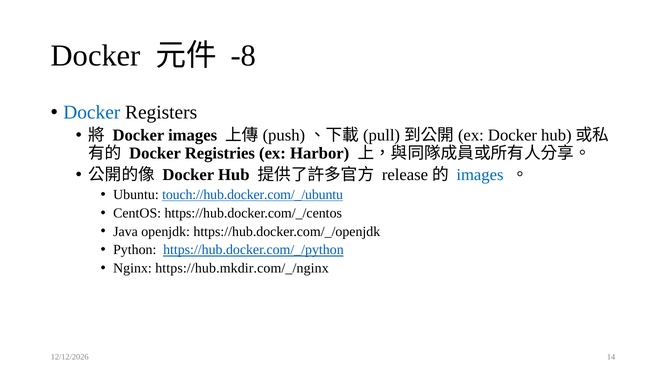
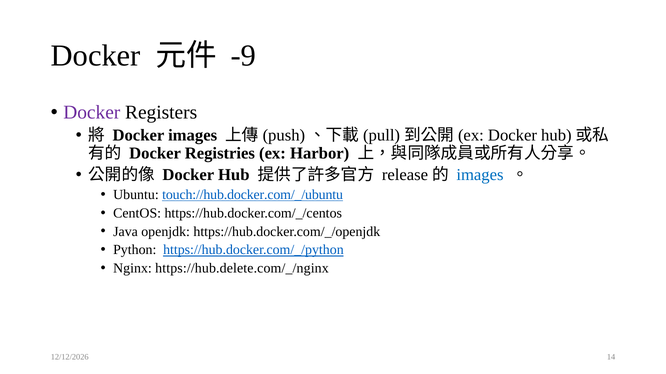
-8: -8 -> -9 (244, 56)
Docker colour: blue -> purple (92, 113)
https://hub.mkdir.com/_/nginx: https://hub.mkdir.com/_/nginx -> https://hub.delete.com/_/nginx (242, 269)
